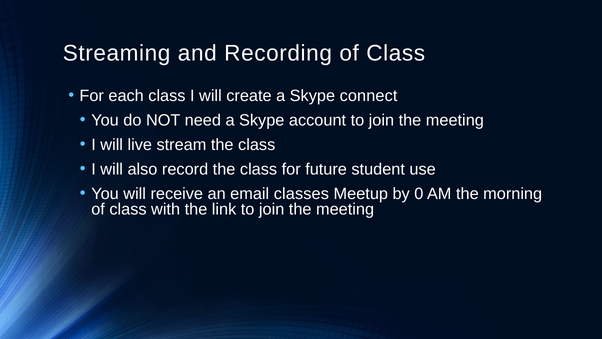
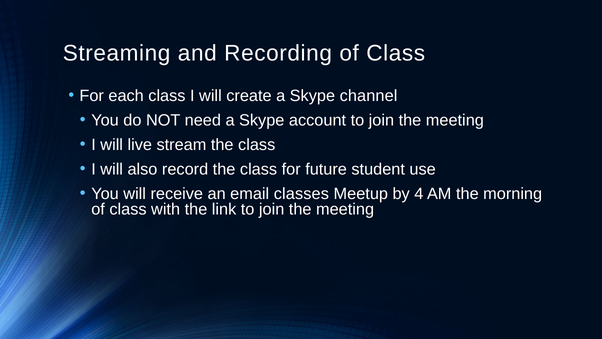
connect: connect -> channel (369, 96)
0: 0 -> 4 (419, 194)
